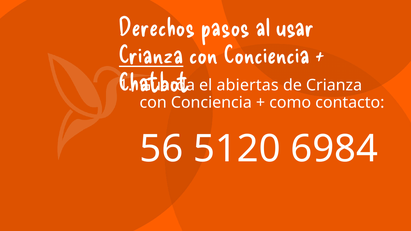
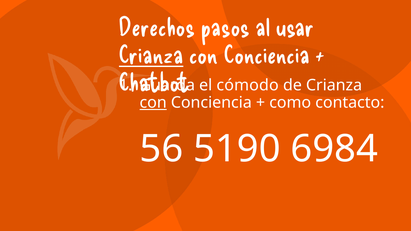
abiertas: abiertas -> cómodo (248, 85)
con underline: none -> present (153, 103)
5120: 5120 -> 5190 (237, 149)
